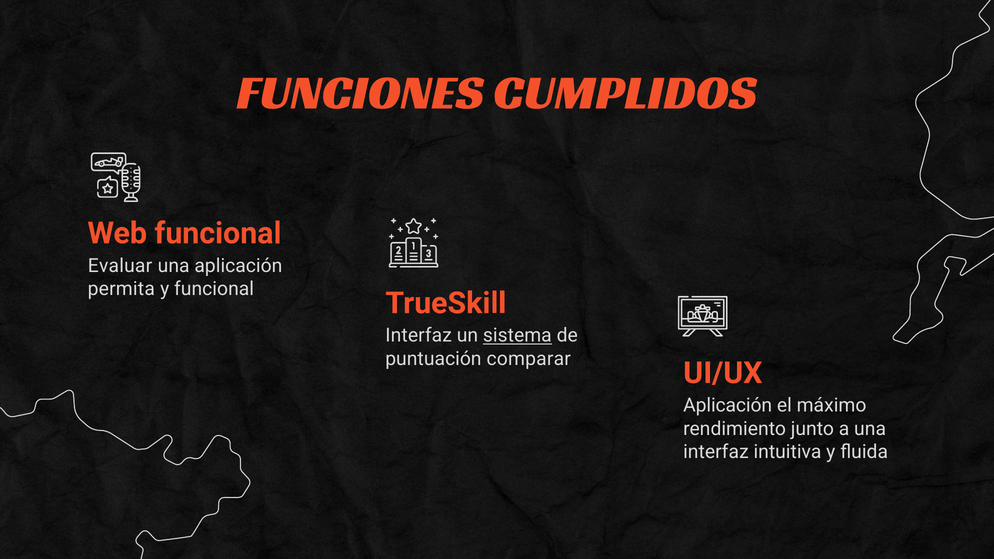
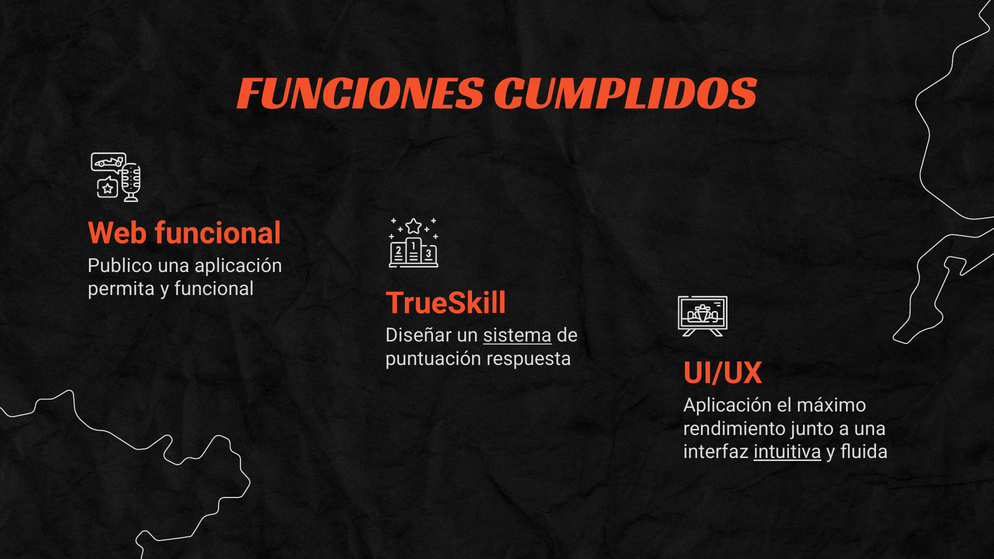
Evaluar: Evaluar -> Publico (120, 266)
Interfaz: Interfaz -> Diseñar (419, 336)
comparar: comparar -> respuesta (529, 359)
intuitiva underline: none -> present (787, 452)
